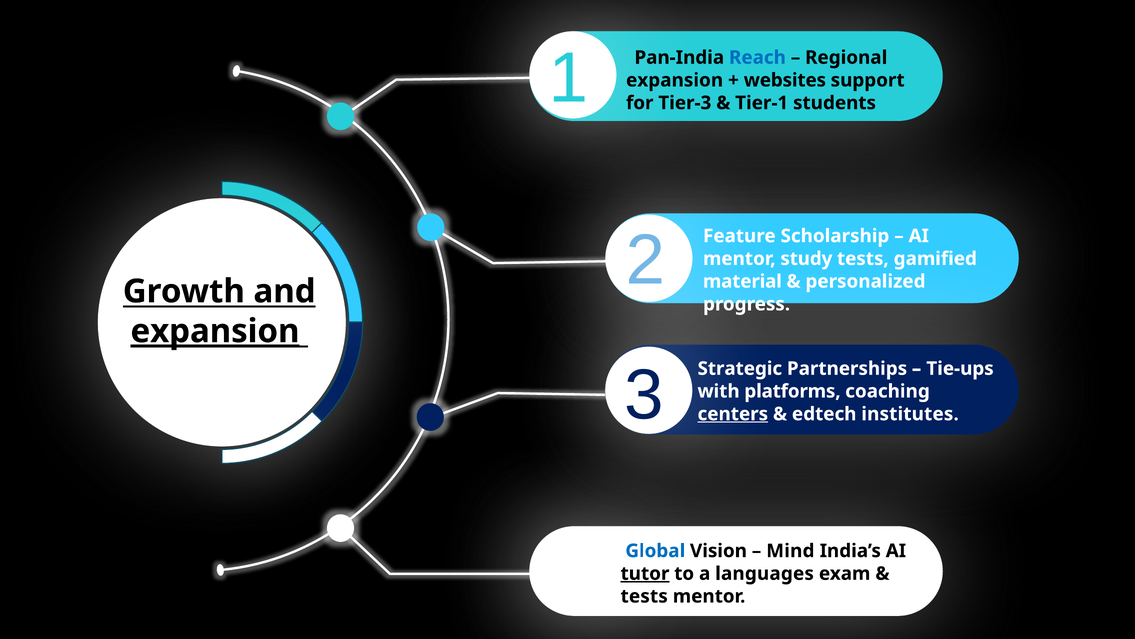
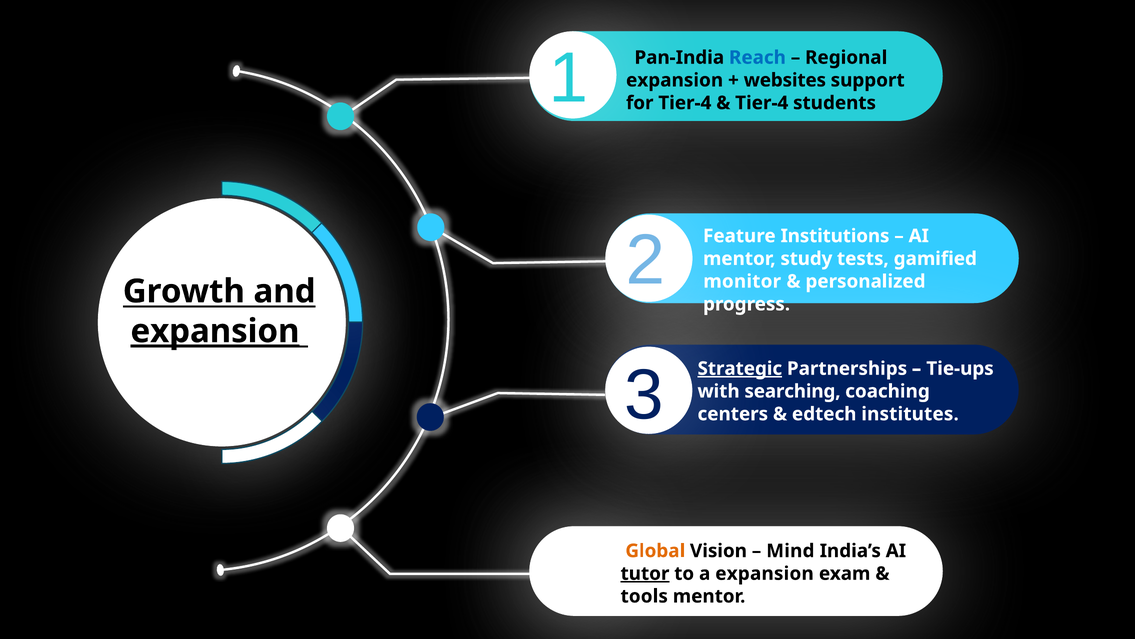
for Tier-3: Tier-3 -> Tier-4 (685, 103)
Tier-1: Tier-1 -> Tier-4 (762, 103)
Scholarship: Scholarship -> Institutions (835, 236)
material: material -> monitor (742, 281)
Strategic underline: none -> present (740, 368)
platforms: platforms -> searching (792, 391)
centers underline: present -> none (733, 414)
Global colour: blue -> orange (655, 550)
a languages: languages -> expansion (764, 573)
tests: tests -> tools (644, 596)
